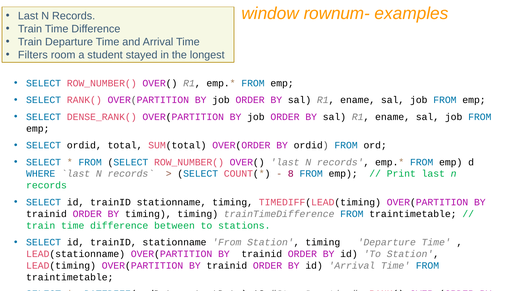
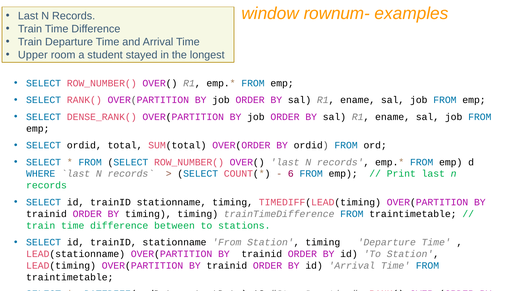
Filters: Filters -> Upper (33, 55)
8: 8 -> 6 (291, 174)
